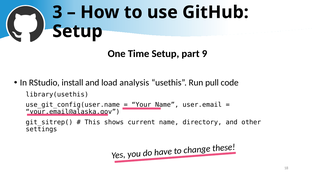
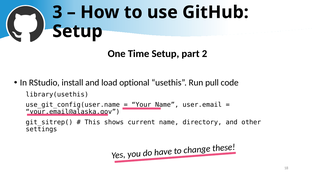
9: 9 -> 2 (205, 53)
analysis: analysis -> optional (134, 82)
